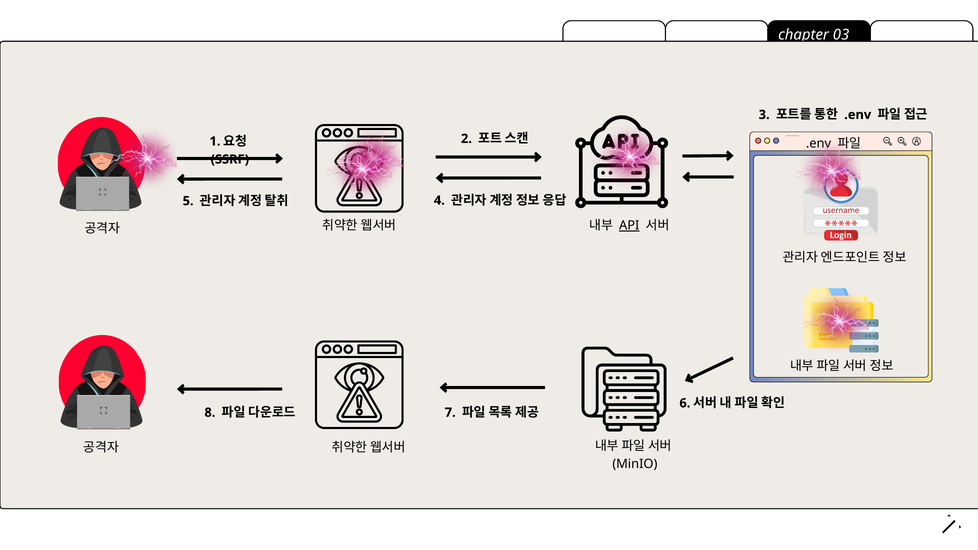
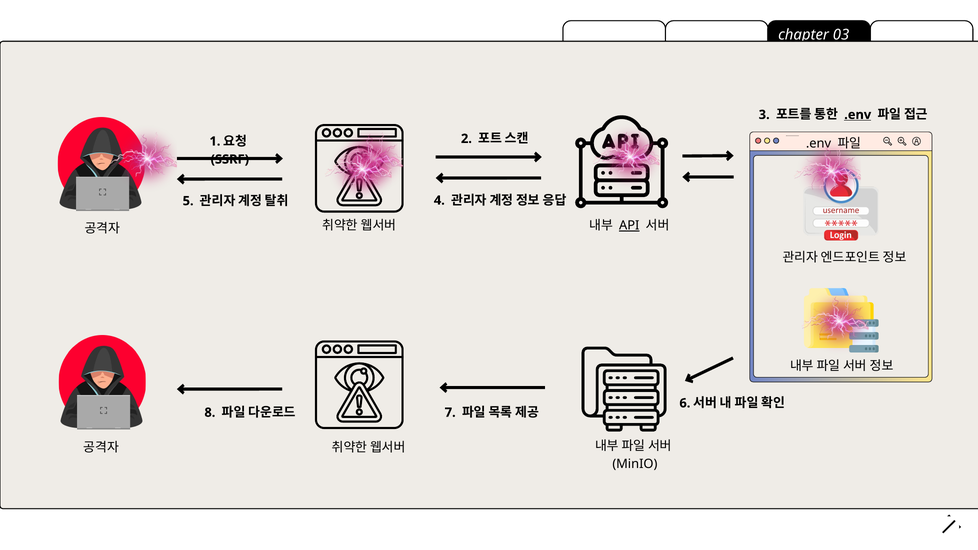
.env underline: none -> present (858, 115)
